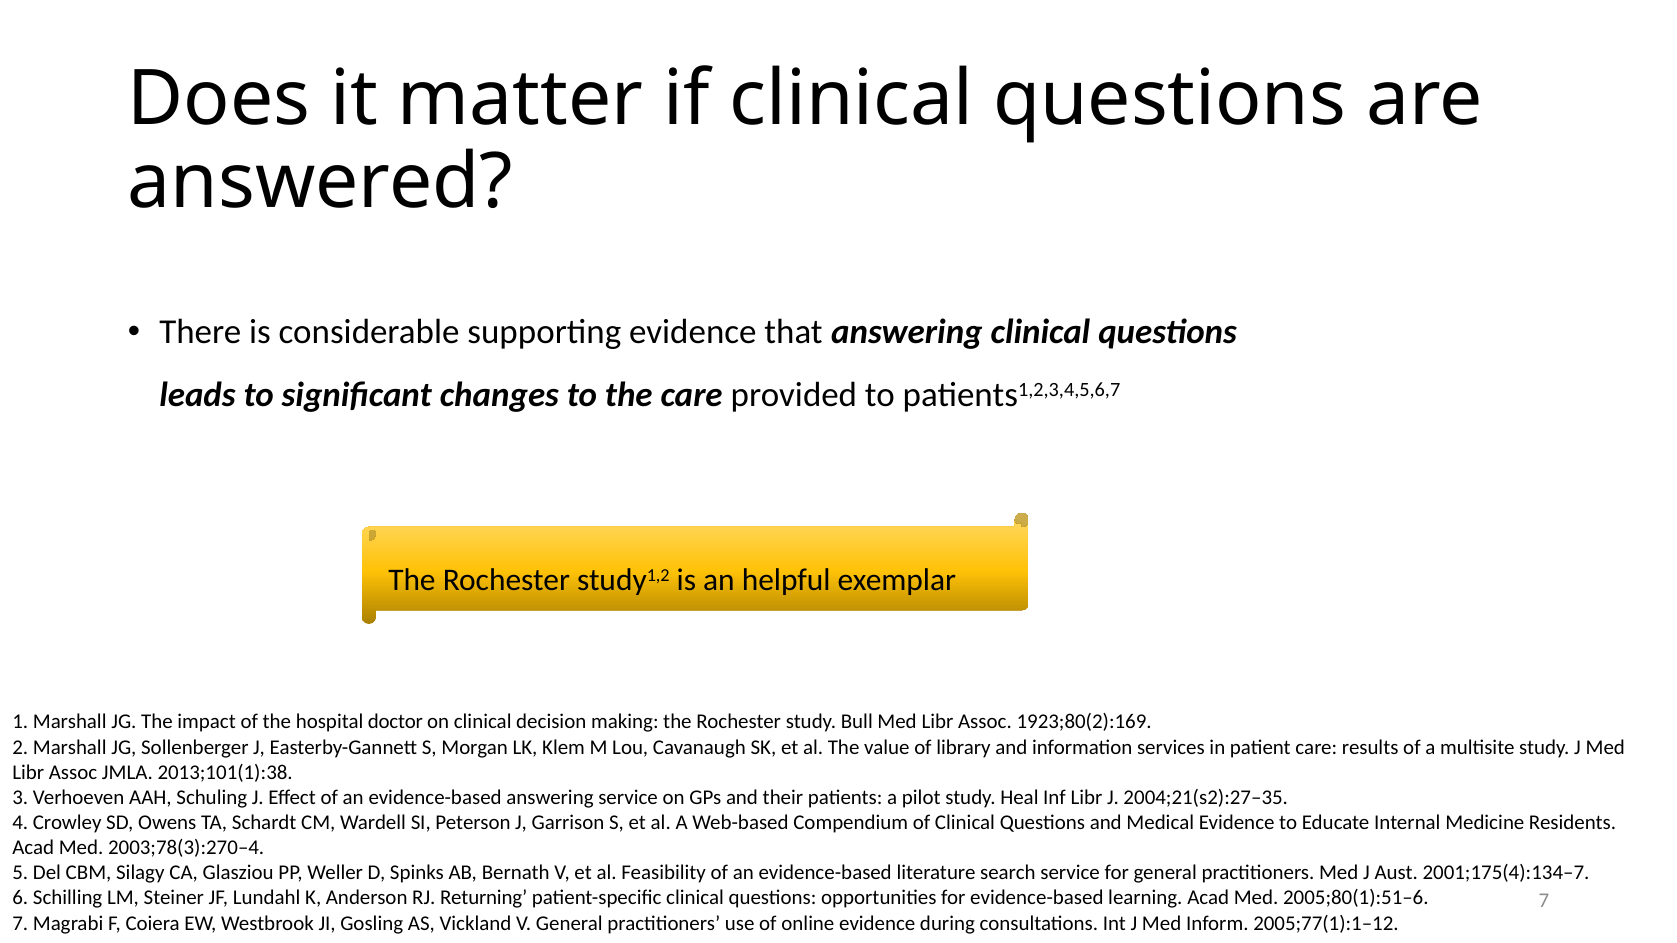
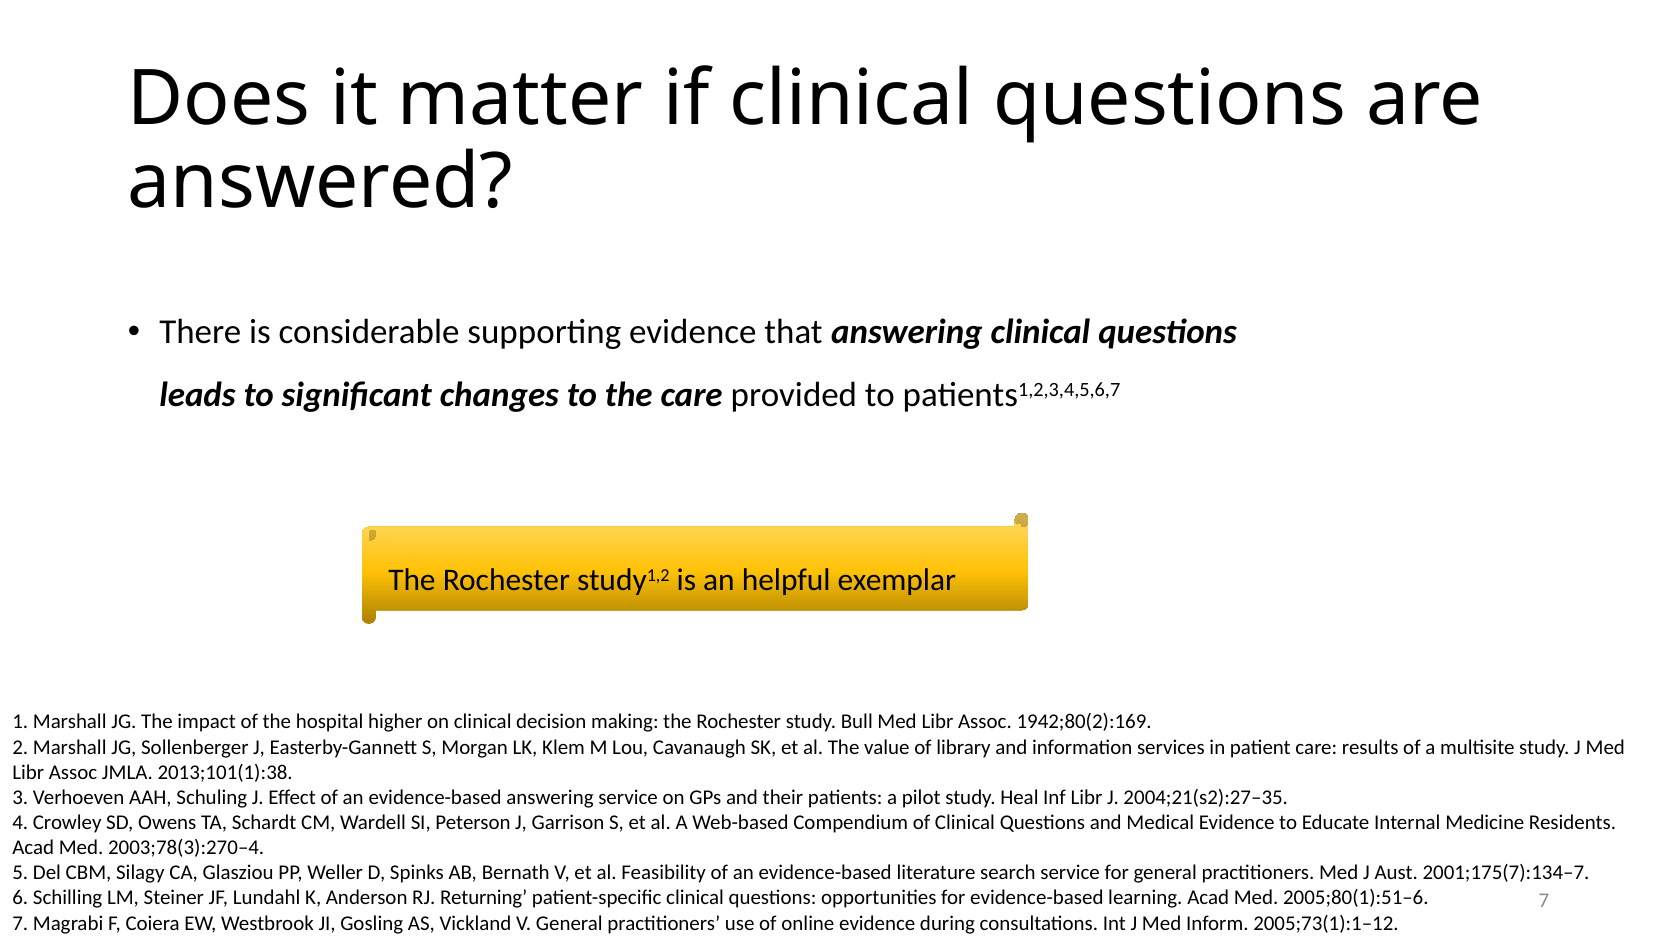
doctor: doctor -> higher (395, 722)
1923;80(2):169: 1923;80(2):169 -> 1942;80(2):169 (1084, 722)
2001;175(4):134–7: 2001;175(4):134–7 -> 2001;175(7):134–7 (1506, 873)
2005;77(1):1–12: 2005;77(1):1–12 -> 2005;73(1):1–12 (1326, 923)
